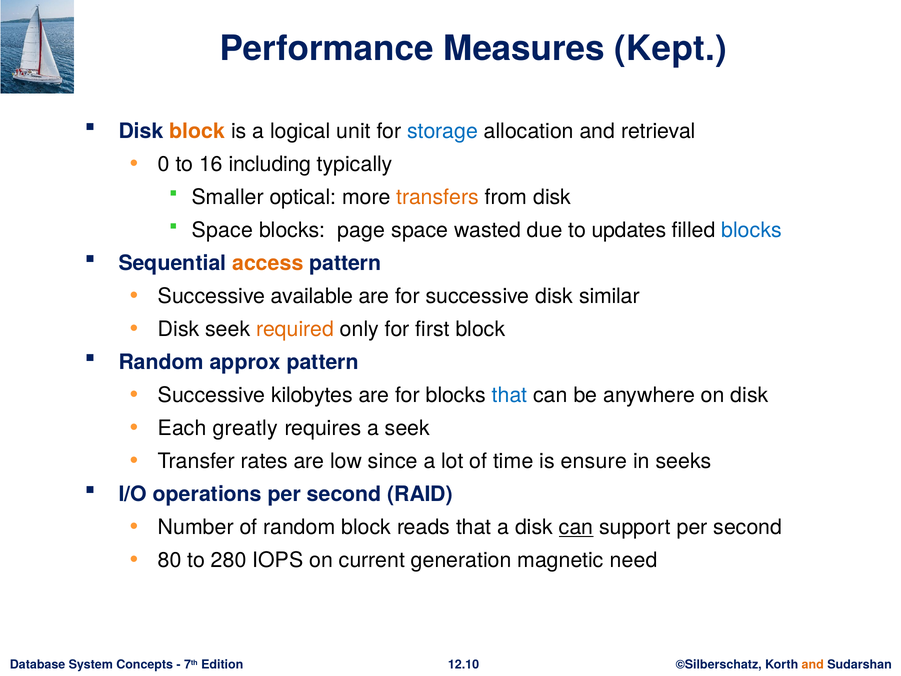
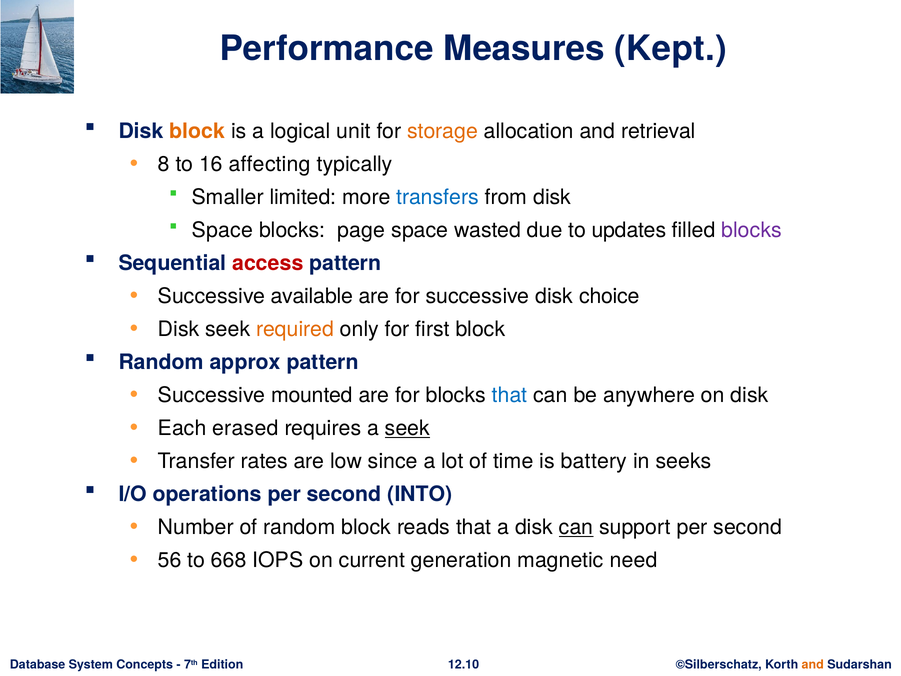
storage colour: blue -> orange (443, 131)
0: 0 -> 8 (164, 164)
including: including -> affecting (270, 164)
optical: optical -> limited (303, 197)
transfers colour: orange -> blue (437, 197)
blocks colour: blue -> purple (752, 230)
access colour: orange -> red (268, 263)
similar: similar -> choice (609, 296)
kilobytes: kilobytes -> mounted (312, 395)
greatly: greatly -> erased (245, 428)
seek underline: none -> present (407, 428)
ensure: ensure -> battery (594, 461)
RAID: RAID -> INTO (420, 494)
80: 80 -> 56 (170, 560)
280: 280 -> 668 (229, 560)
